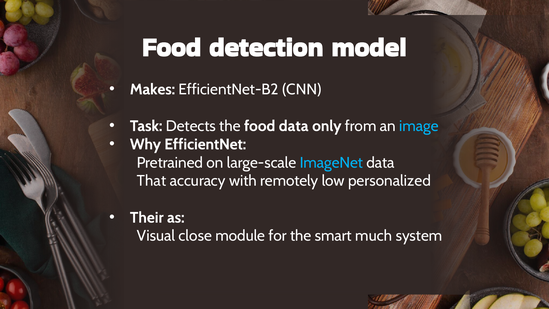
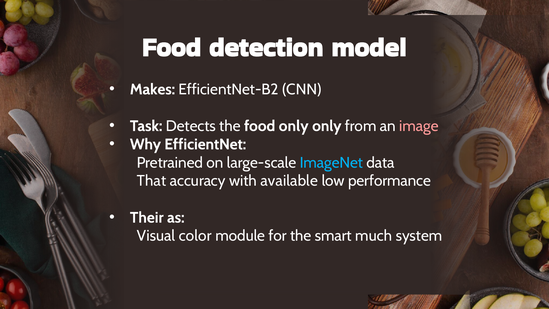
food data: data -> only (294, 126)
image colour: light blue -> pink (419, 126)
remotely: remotely -> available (289, 181)
personalized: personalized -> performance (389, 181)
close: close -> color (195, 236)
